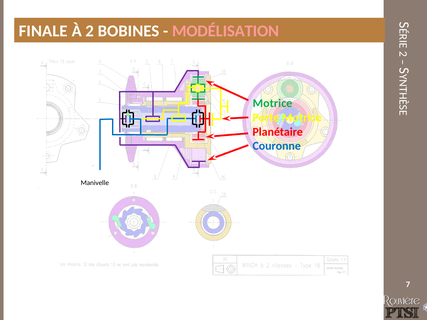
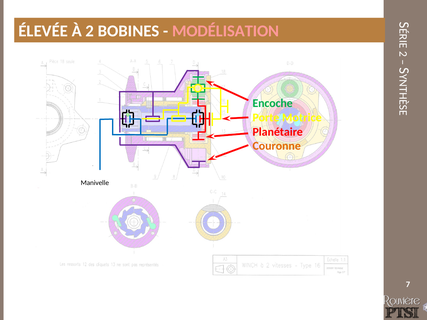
FINALE: FINALE -> ÉLEVÉE (43, 31)
Motrice: Motrice -> Encoche (273, 103)
Couronne colour: blue -> orange (277, 146)
